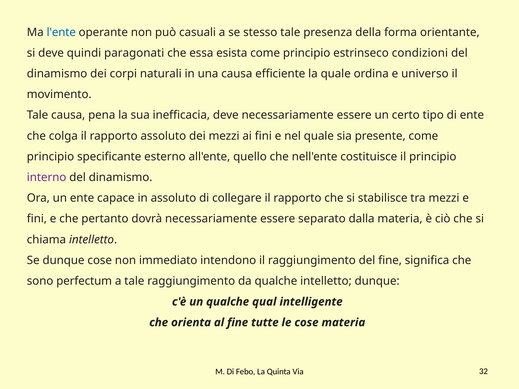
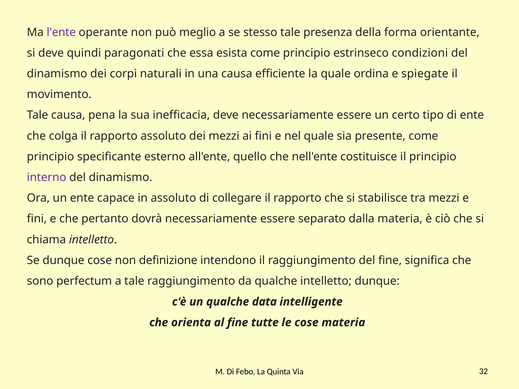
l'ente colour: blue -> purple (61, 32)
casuali: casuali -> meglio (198, 32)
universo: universo -> spiegate (425, 74)
immediato: immediato -> definizione (168, 260)
qual: qual -> data (264, 302)
